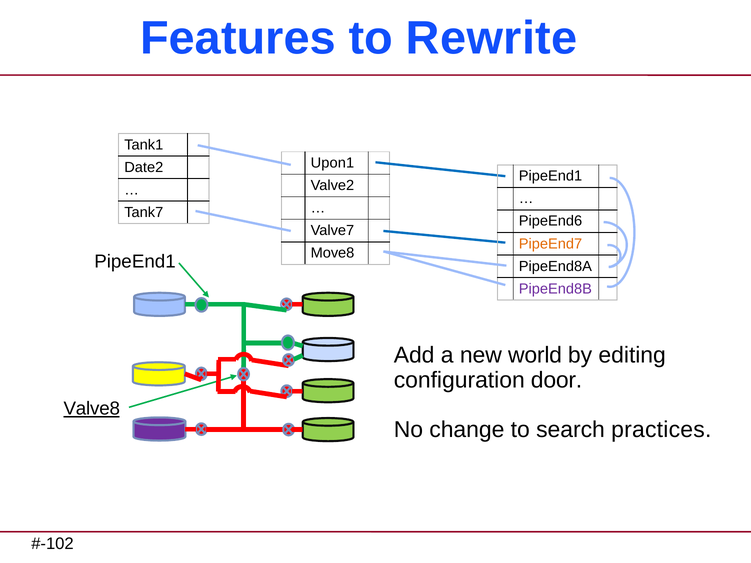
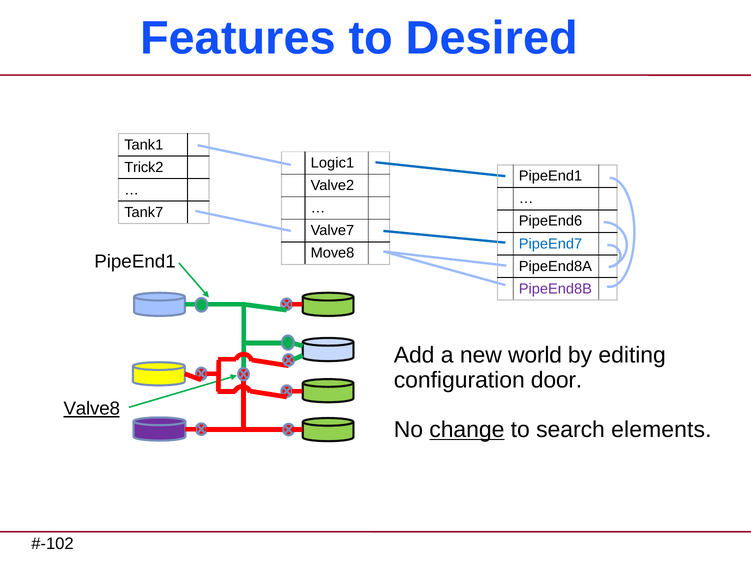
Rewrite: Rewrite -> Desired (492, 38)
Upon1: Upon1 -> Logic1 (332, 163)
Date2: Date2 -> Trick2 (144, 167)
PipeEnd7 colour: orange -> blue (551, 244)
change underline: none -> present (467, 430)
practices: practices -> elements (661, 430)
